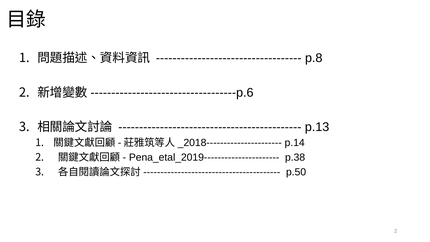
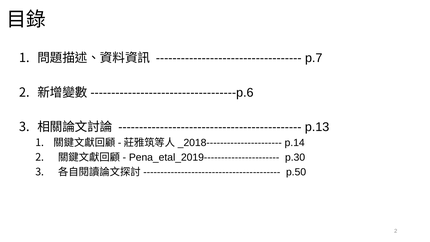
p.8: p.8 -> p.7 (314, 58)
p.38: p.38 -> p.30 (295, 157)
